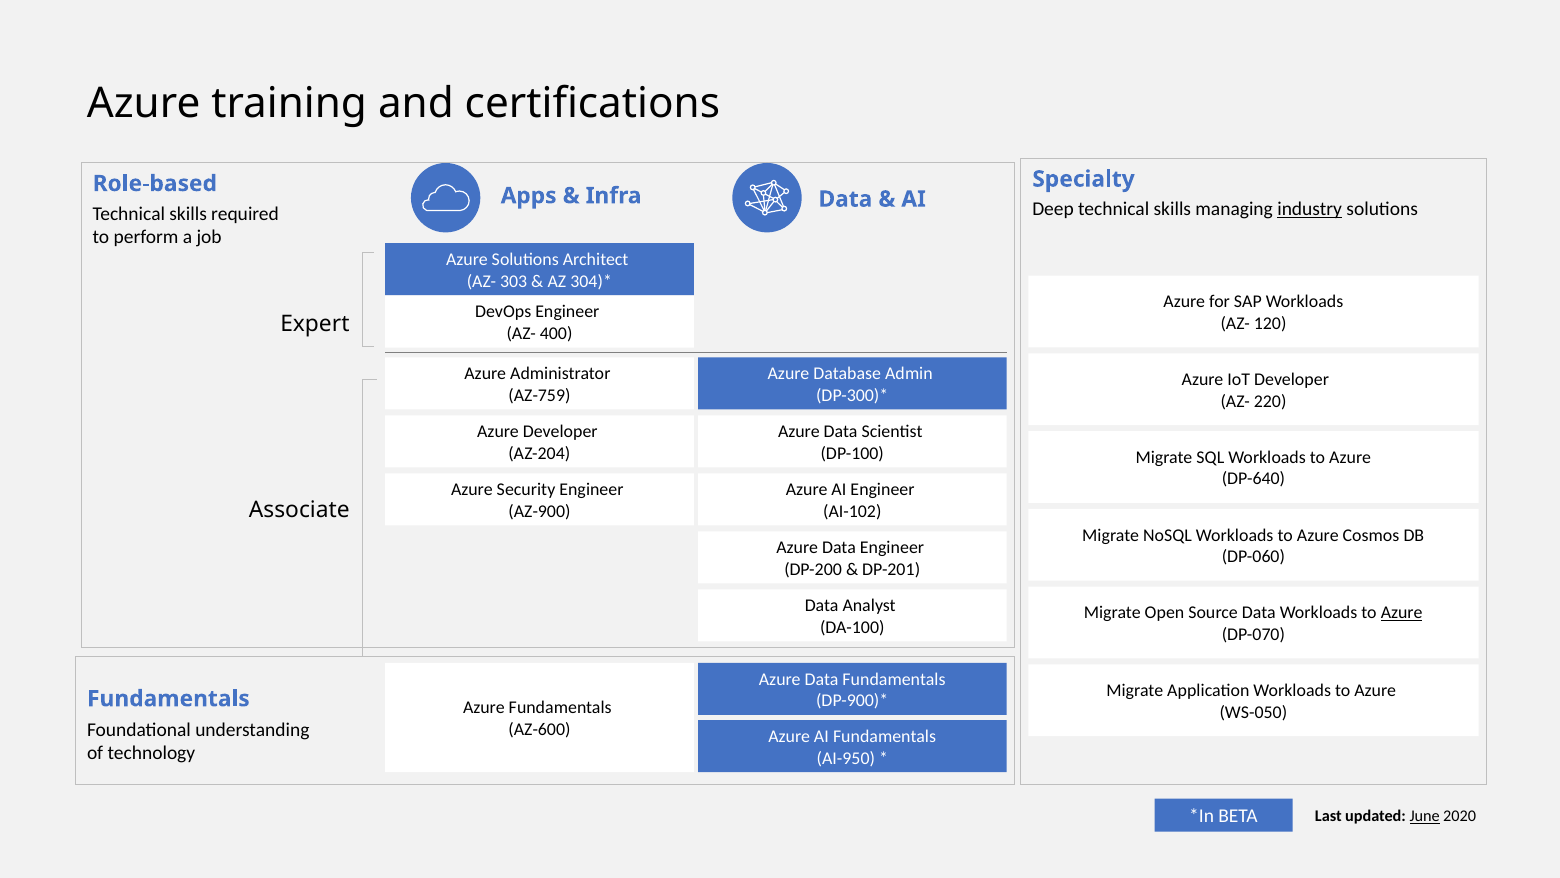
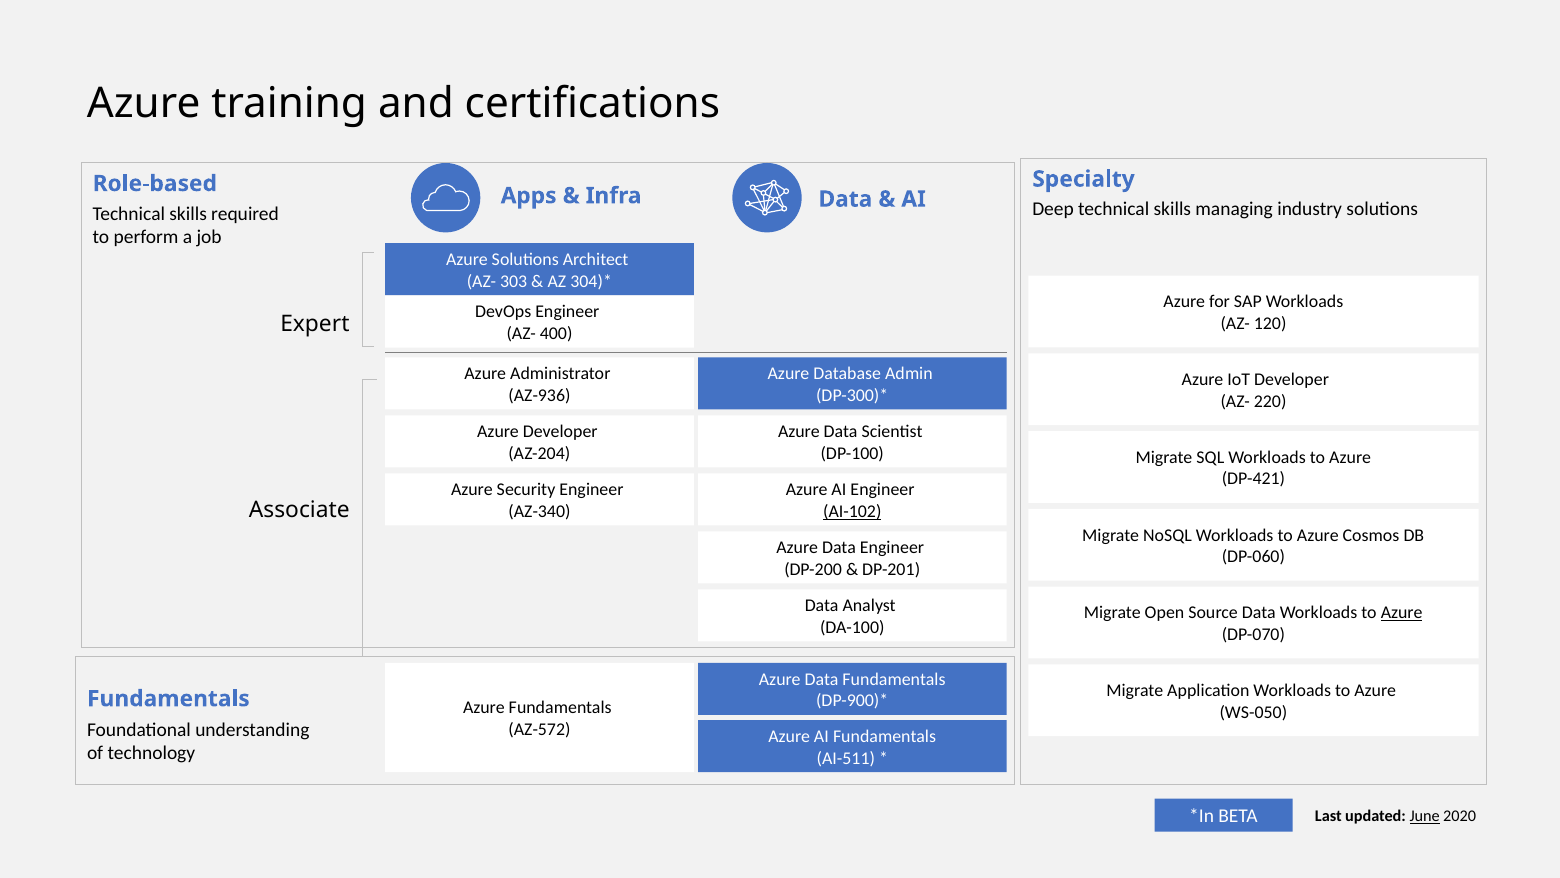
industry underline: present -> none (1310, 209)
AZ-759: AZ-759 -> AZ-936 (539, 395)
DP-640: DP-640 -> DP-421 (1253, 479)
AZ-900: AZ-900 -> AZ-340 (539, 511)
AI-102 underline: none -> present (852, 511)
AZ-600: AZ-600 -> AZ-572 (539, 729)
AI-950: AI-950 -> AI-511 (846, 758)
